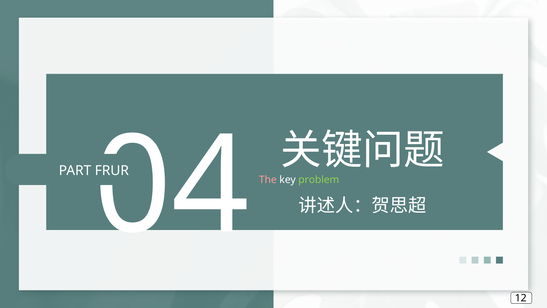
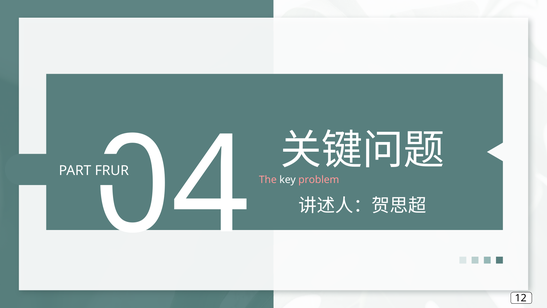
problem colour: light green -> pink (319, 180)
